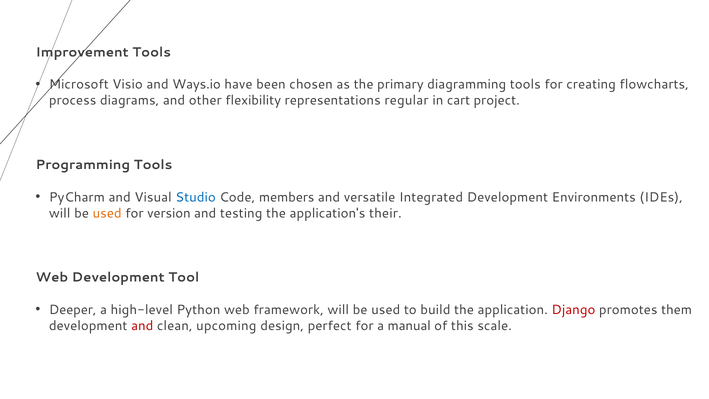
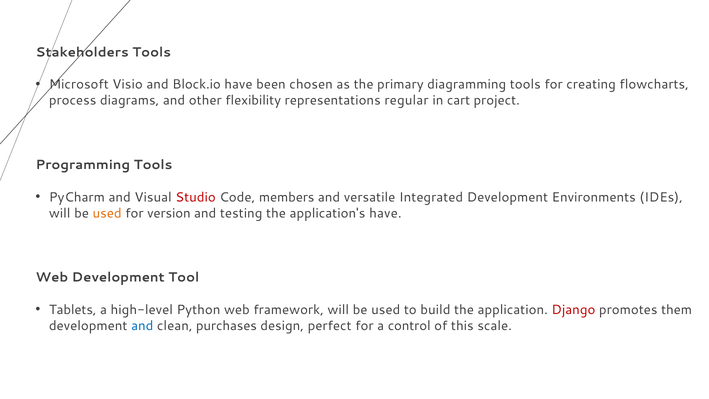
Improvement: Improvement -> Stakeholders (82, 52)
Ways.io: Ways.io -> Block.io (197, 85)
Studio colour: blue -> red (196, 197)
application's their: their -> have (385, 213)
Deeper: Deeper -> Tablets (73, 310)
and colour: red -> blue (142, 326)
upcoming: upcoming -> purchases (226, 326)
manual: manual -> control (409, 326)
